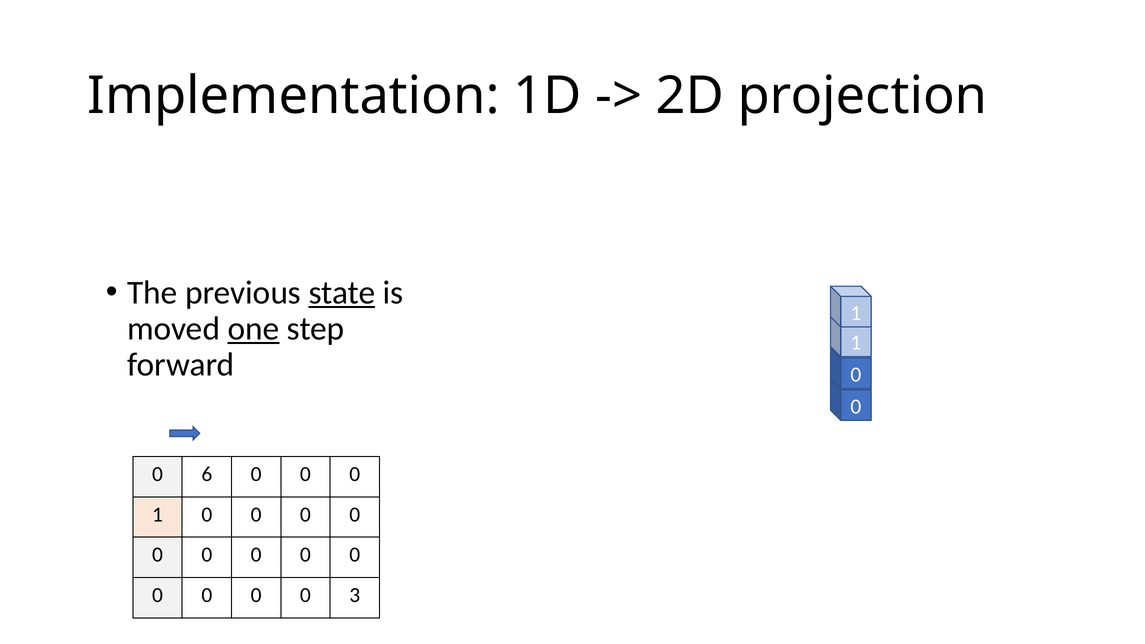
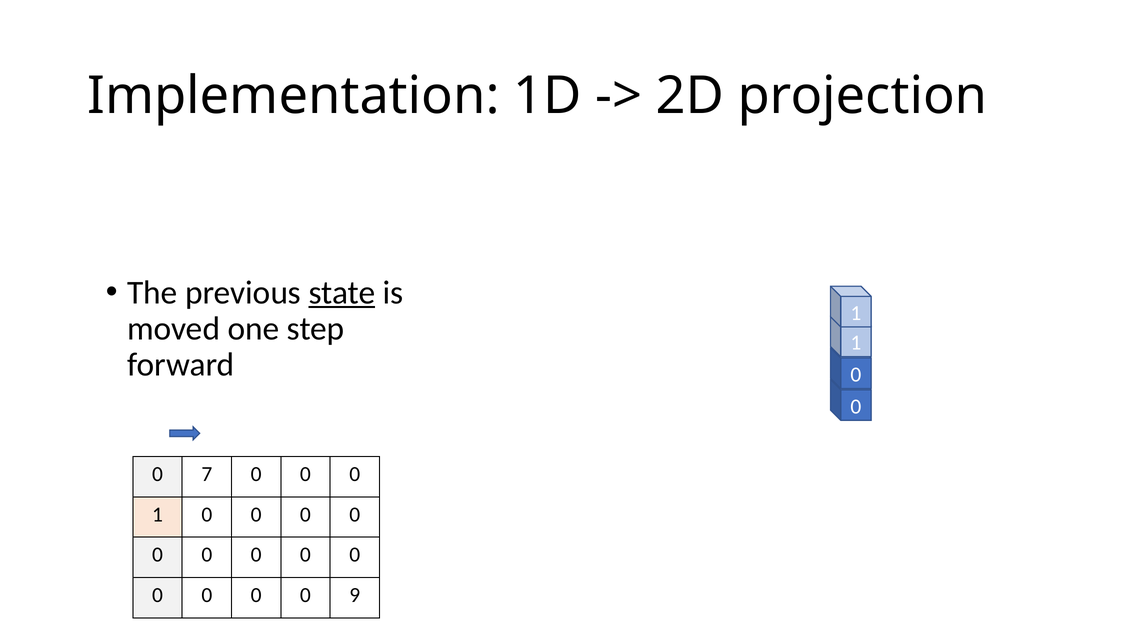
one underline: present -> none (253, 329)
6: 6 -> 7 (207, 474)
3: 3 -> 9 (355, 595)
